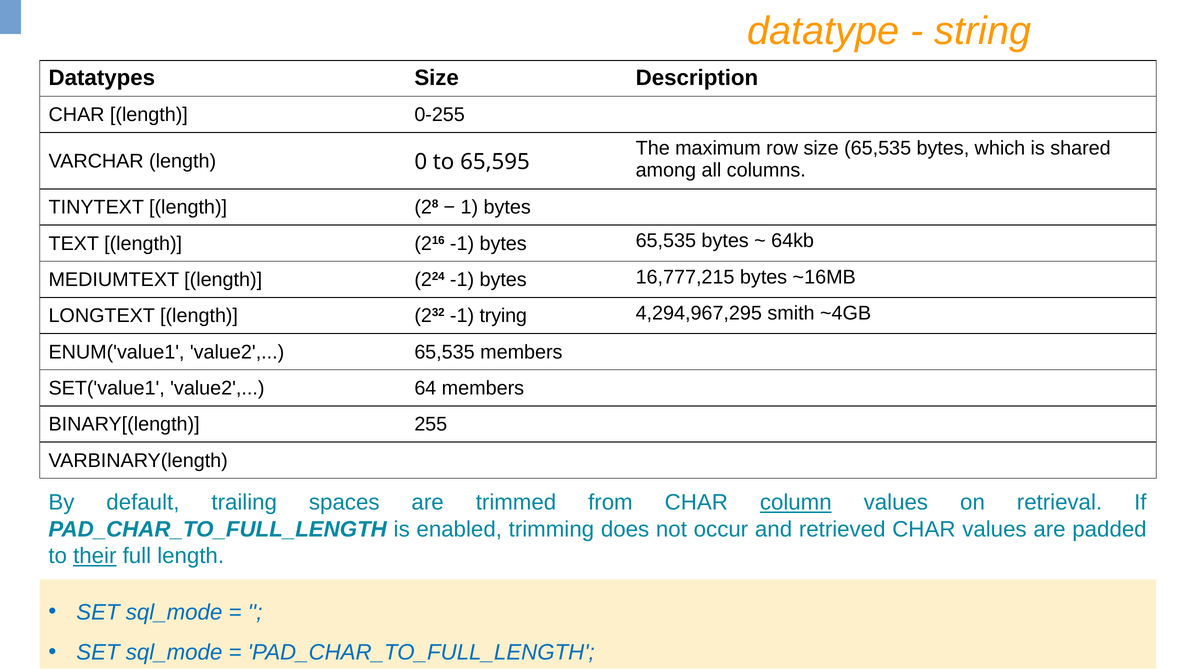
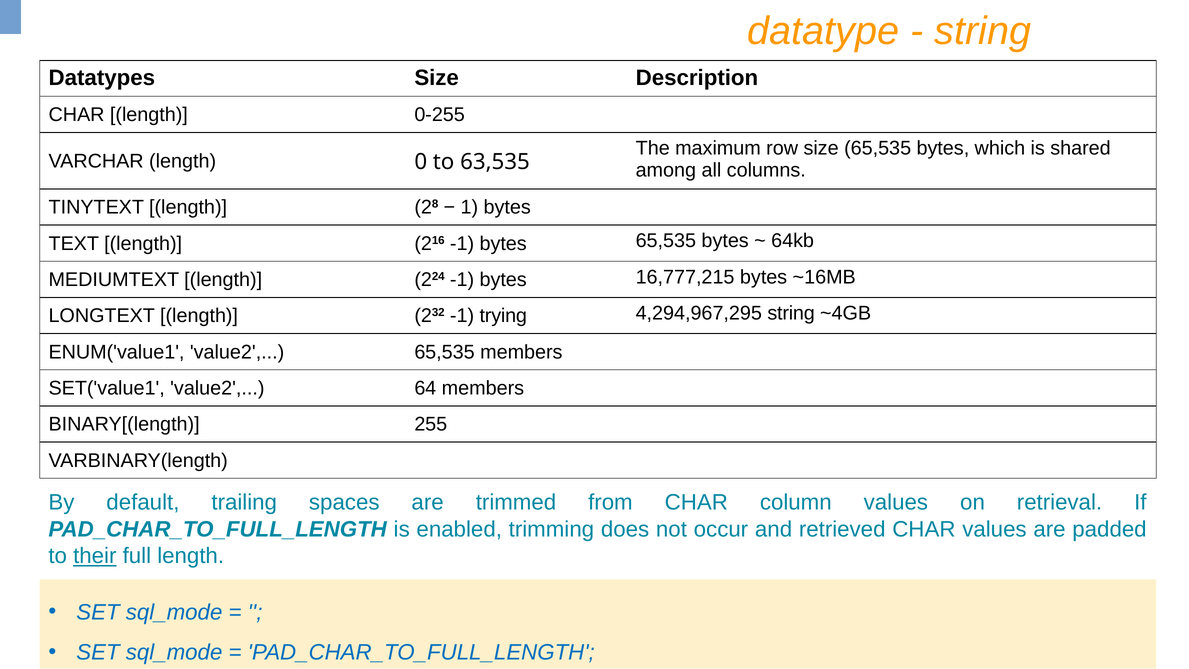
65,595: 65,595 -> 63,535 (495, 162)
4,294,967,295 smith: smith -> string (791, 313)
column underline: present -> none (796, 502)
